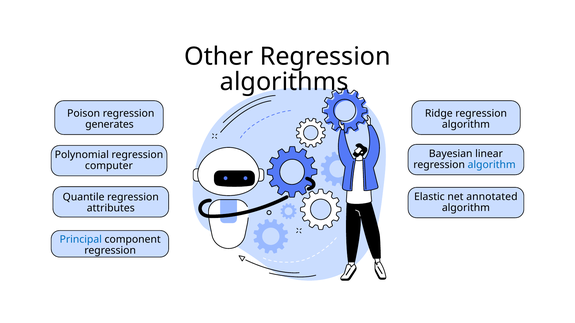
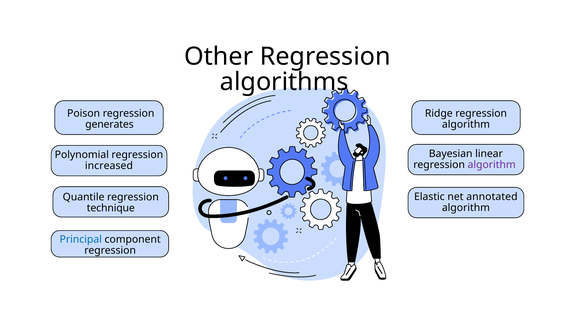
algorithm colour: blue -> purple (492, 165)
computer: computer -> increased (109, 166)
attributes: attributes -> technique (111, 208)
